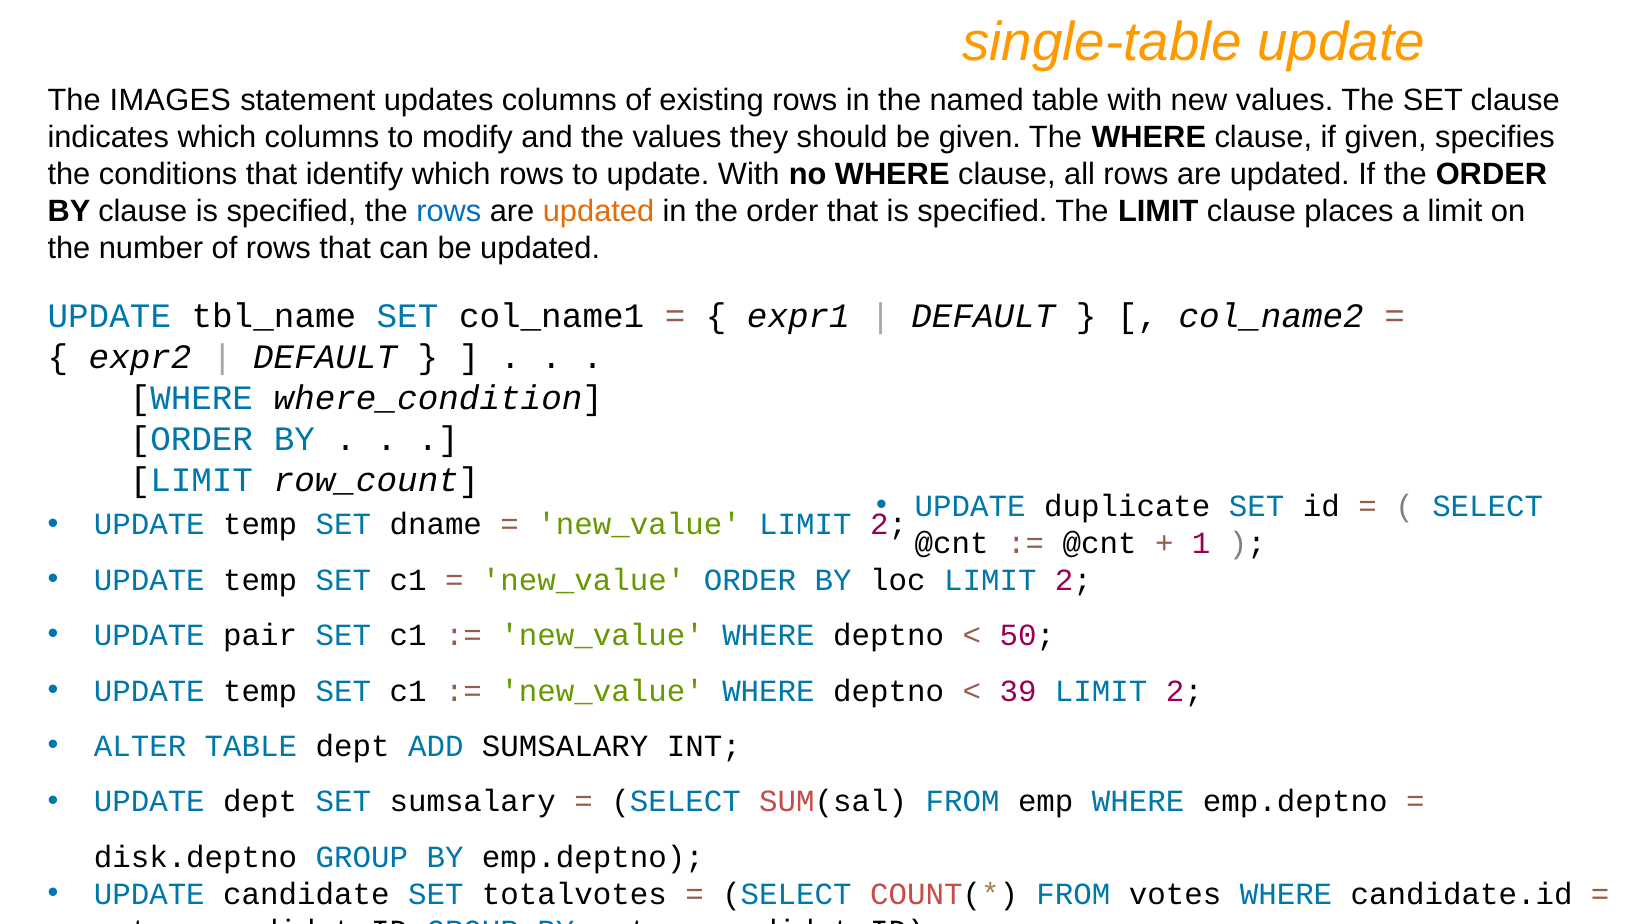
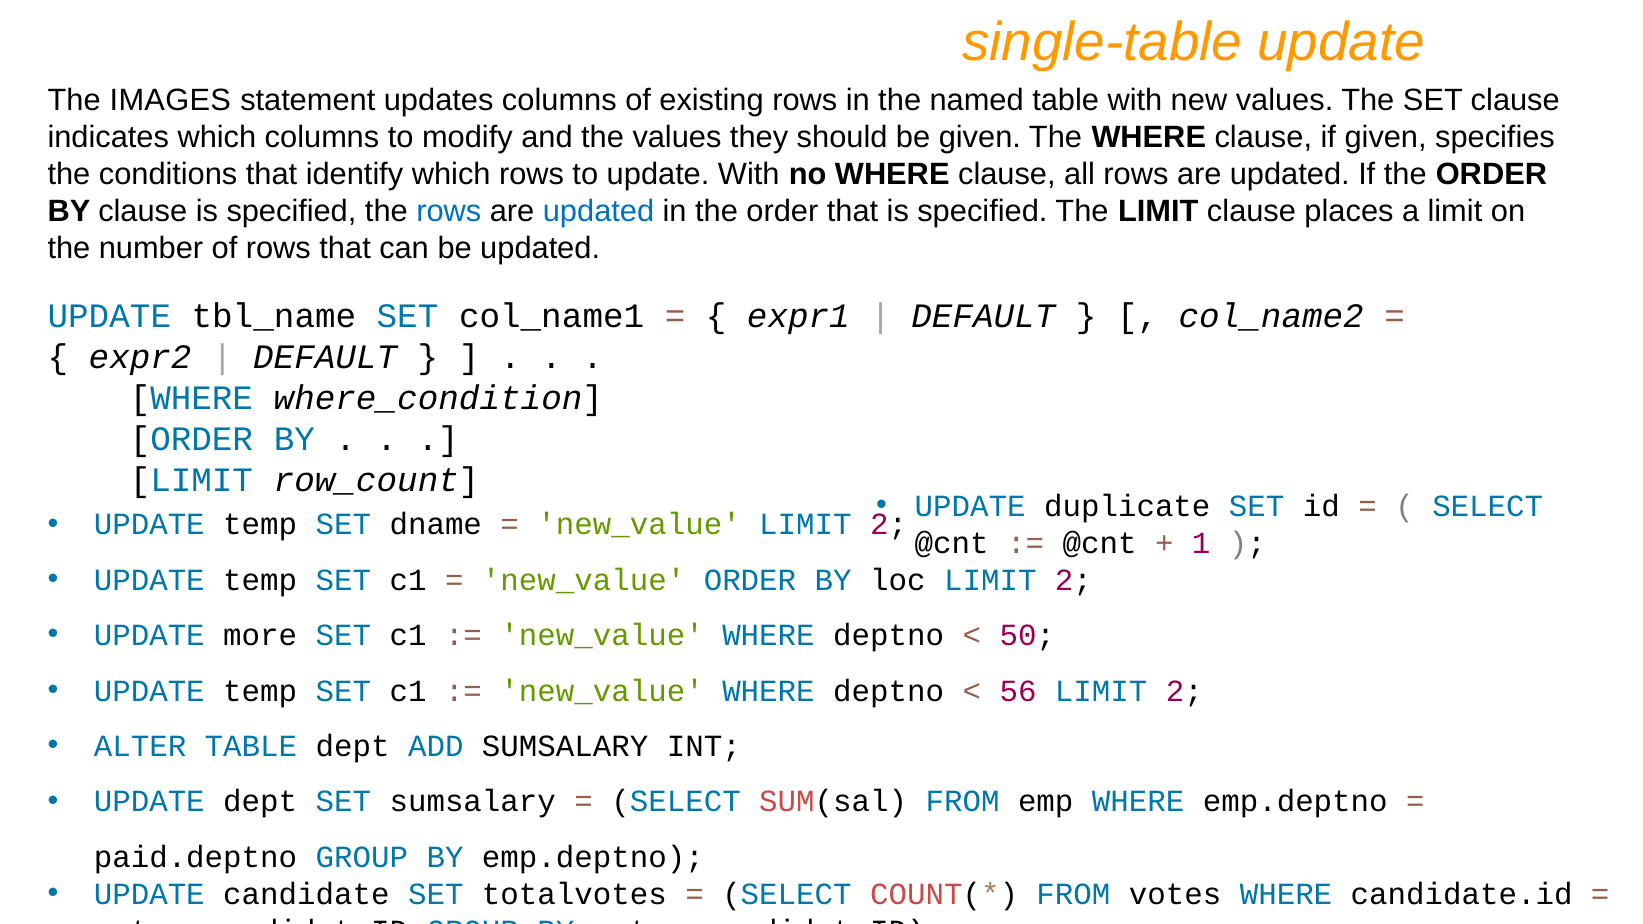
updated colour: orange -> blue (599, 211)
pair: pair -> more (260, 636)
39: 39 -> 56 (1018, 691)
disk.deptno: disk.deptno -> paid.deptno (195, 857)
